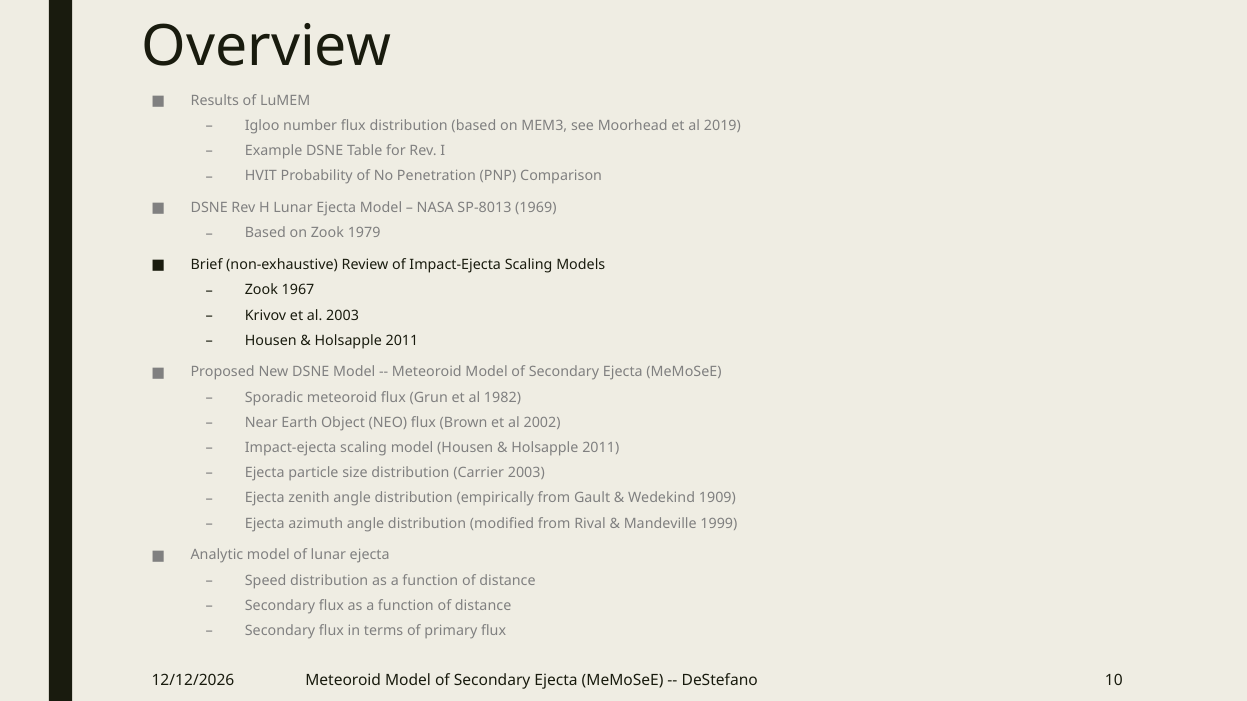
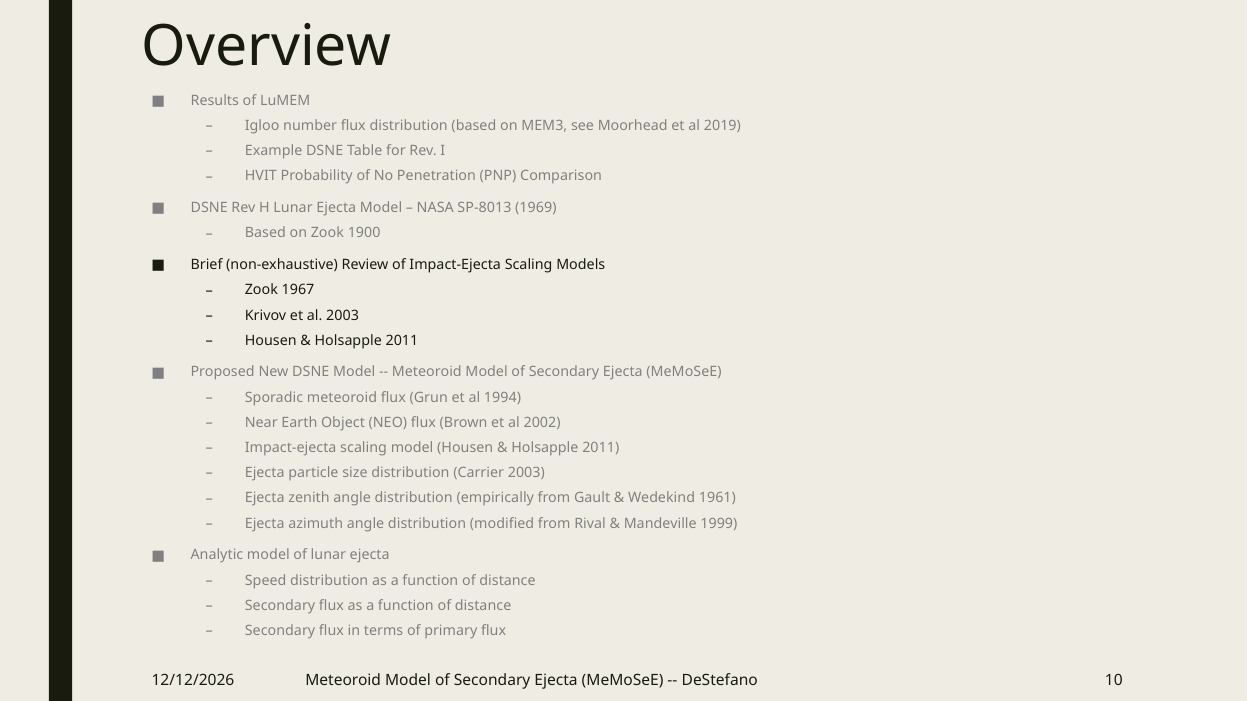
1979: 1979 -> 1900 (364, 233)
1982: 1982 -> 1994 (503, 398)
1909: 1909 -> 1961 (717, 499)
